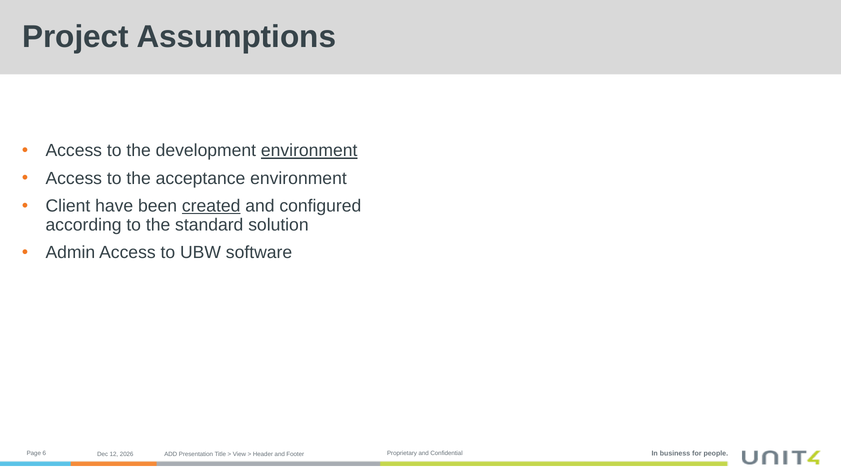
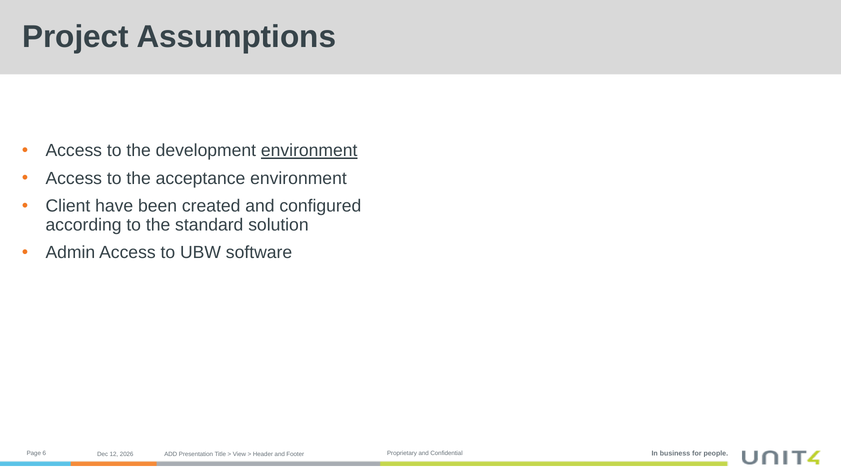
created underline: present -> none (211, 206)
